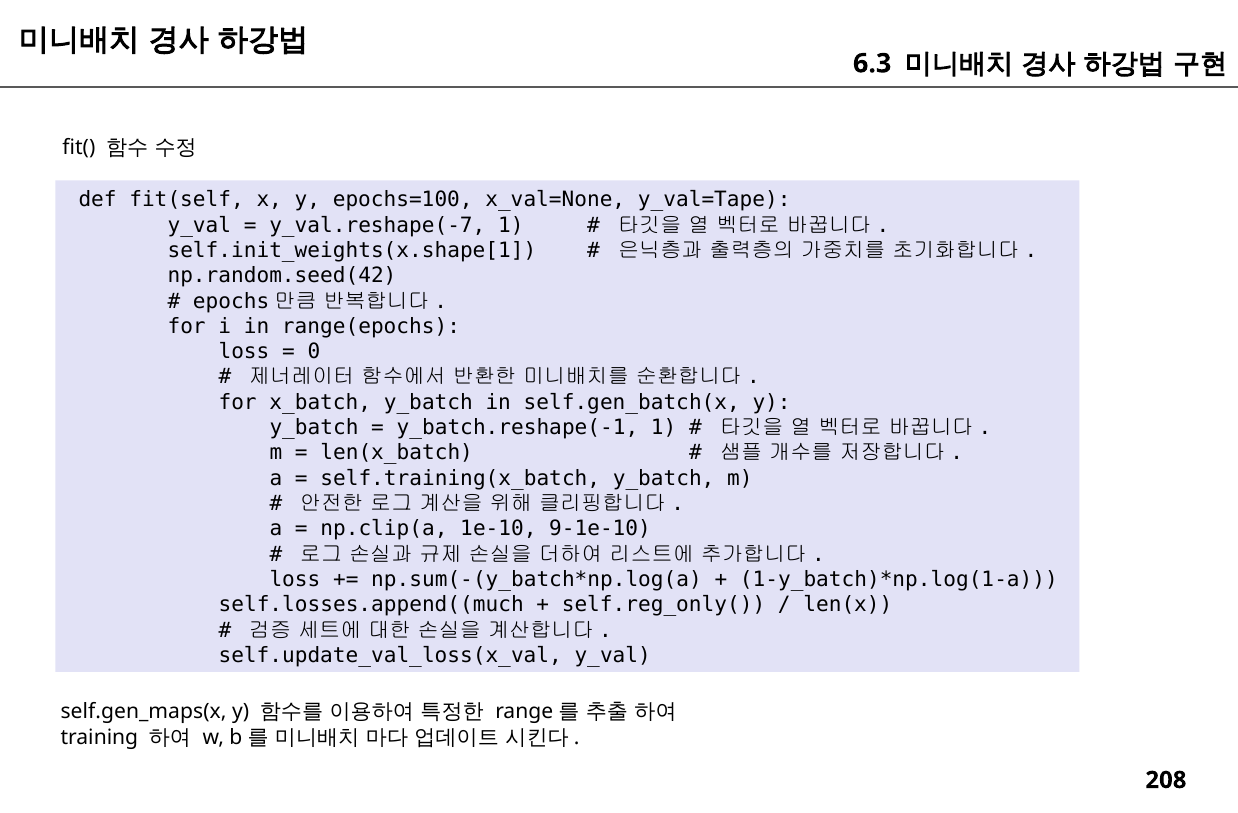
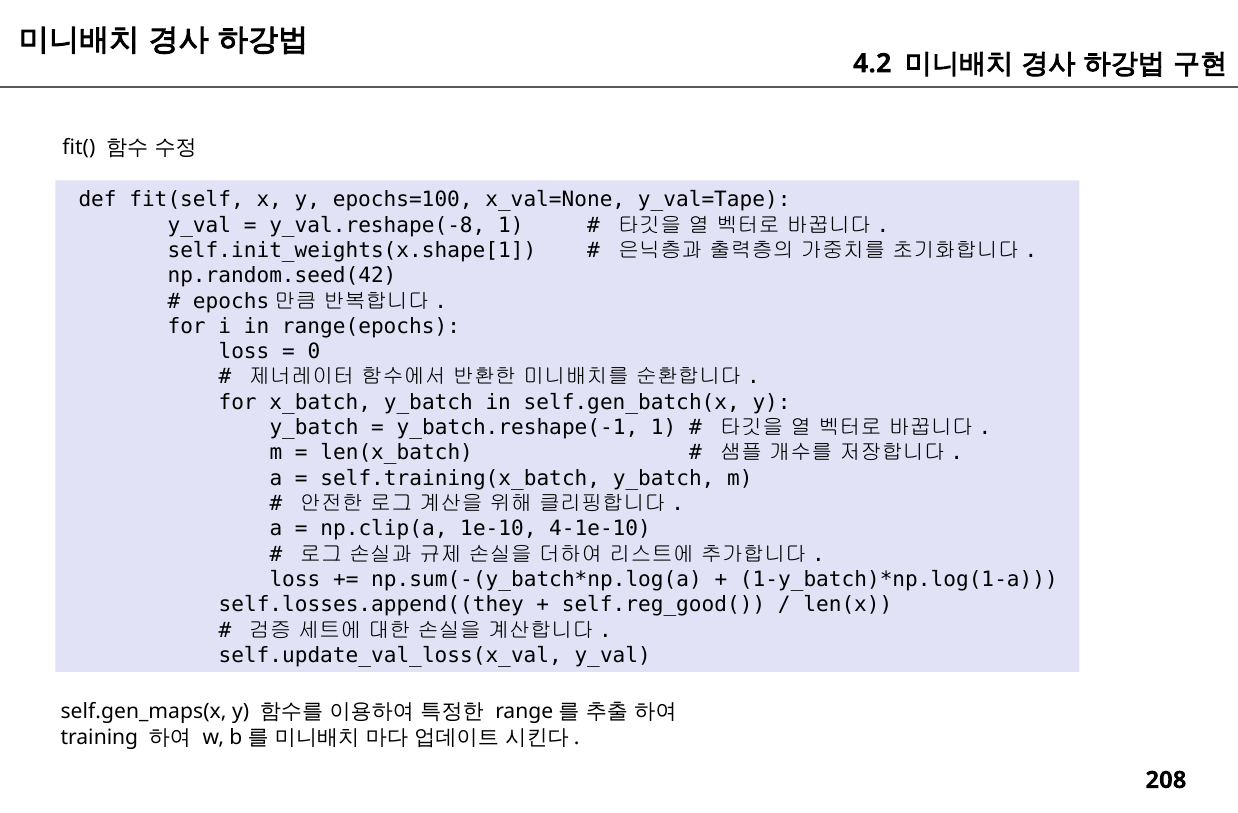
6.3: 6.3 -> 4.2 (872, 63)
y_val.reshape(-7: y_val.reshape(-7 -> y_val.reshape(-8 (377, 225)
9-1e-10: 9-1e-10 -> 4-1e-10 (600, 529)
self.losses.append((much: self.losses.append((much -> self.losses.append((they (371, 605)
self.reg_only(: self.reg_only( -> self.reg_good( (664, 605)
